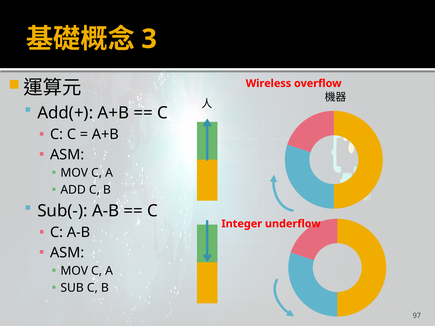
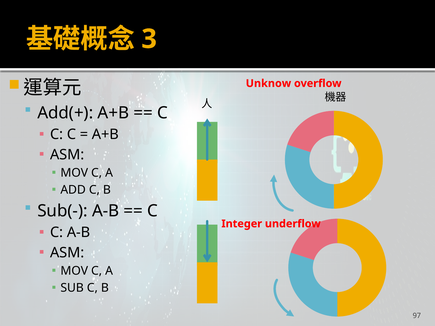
Wireless: Wireless -> Unknow (268, 83)
